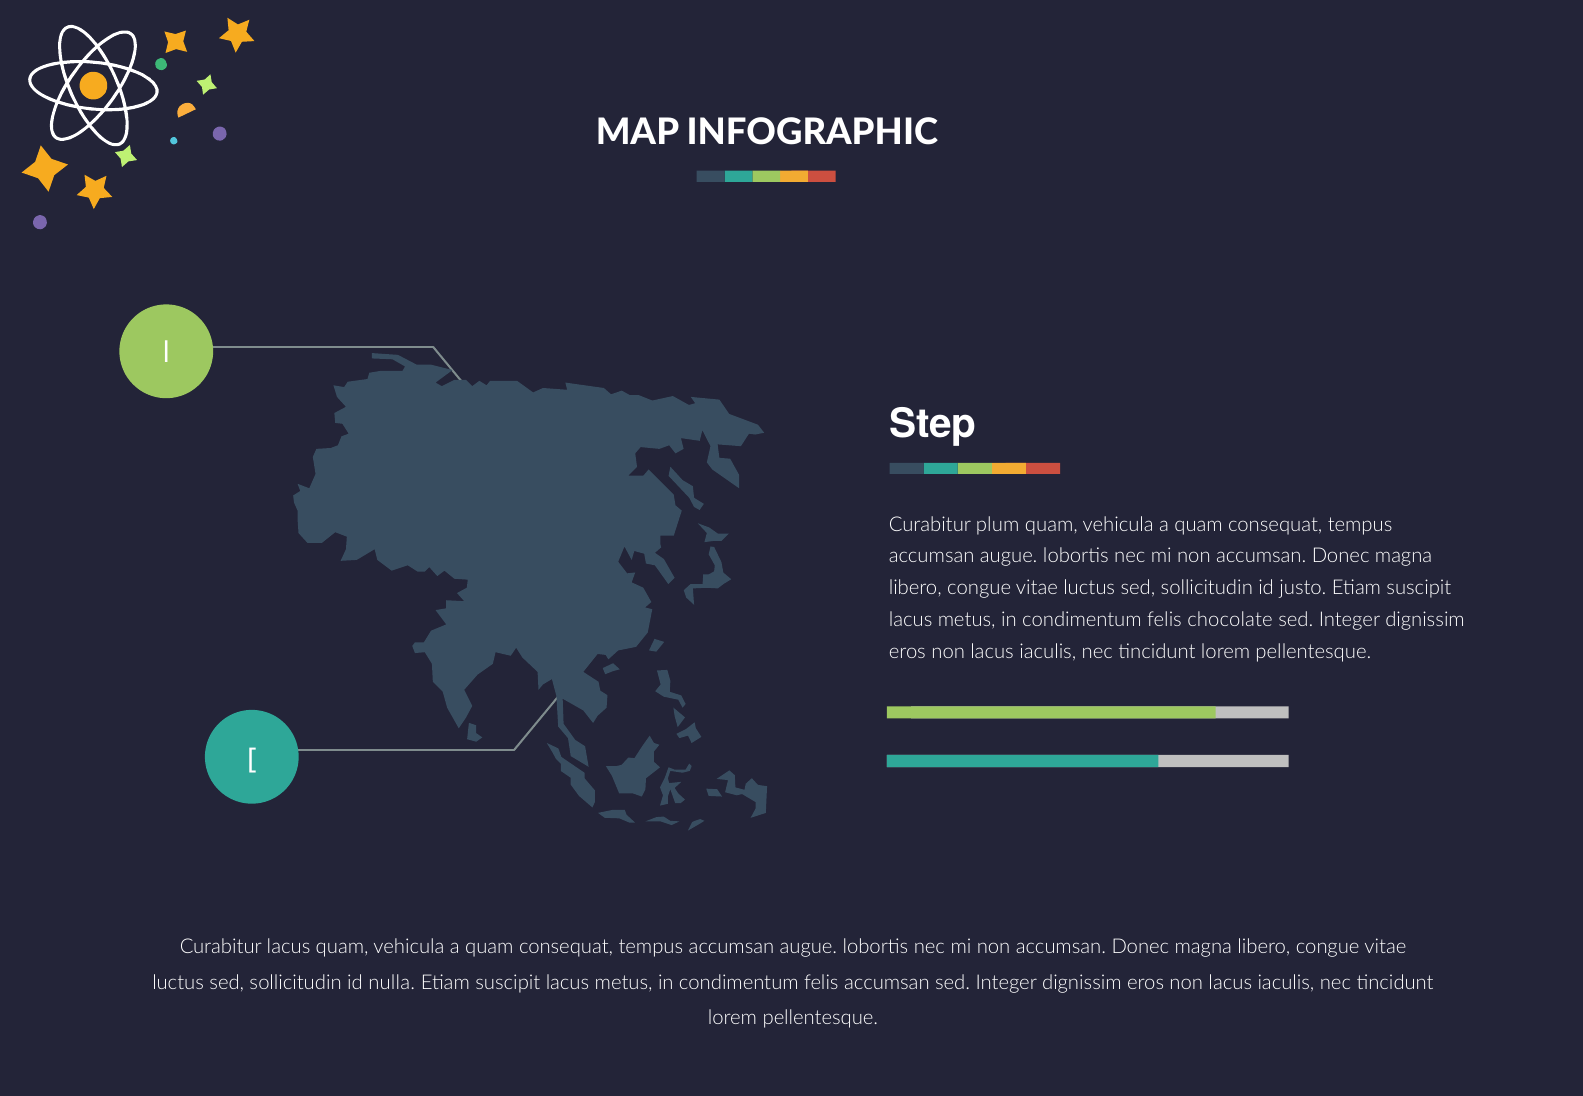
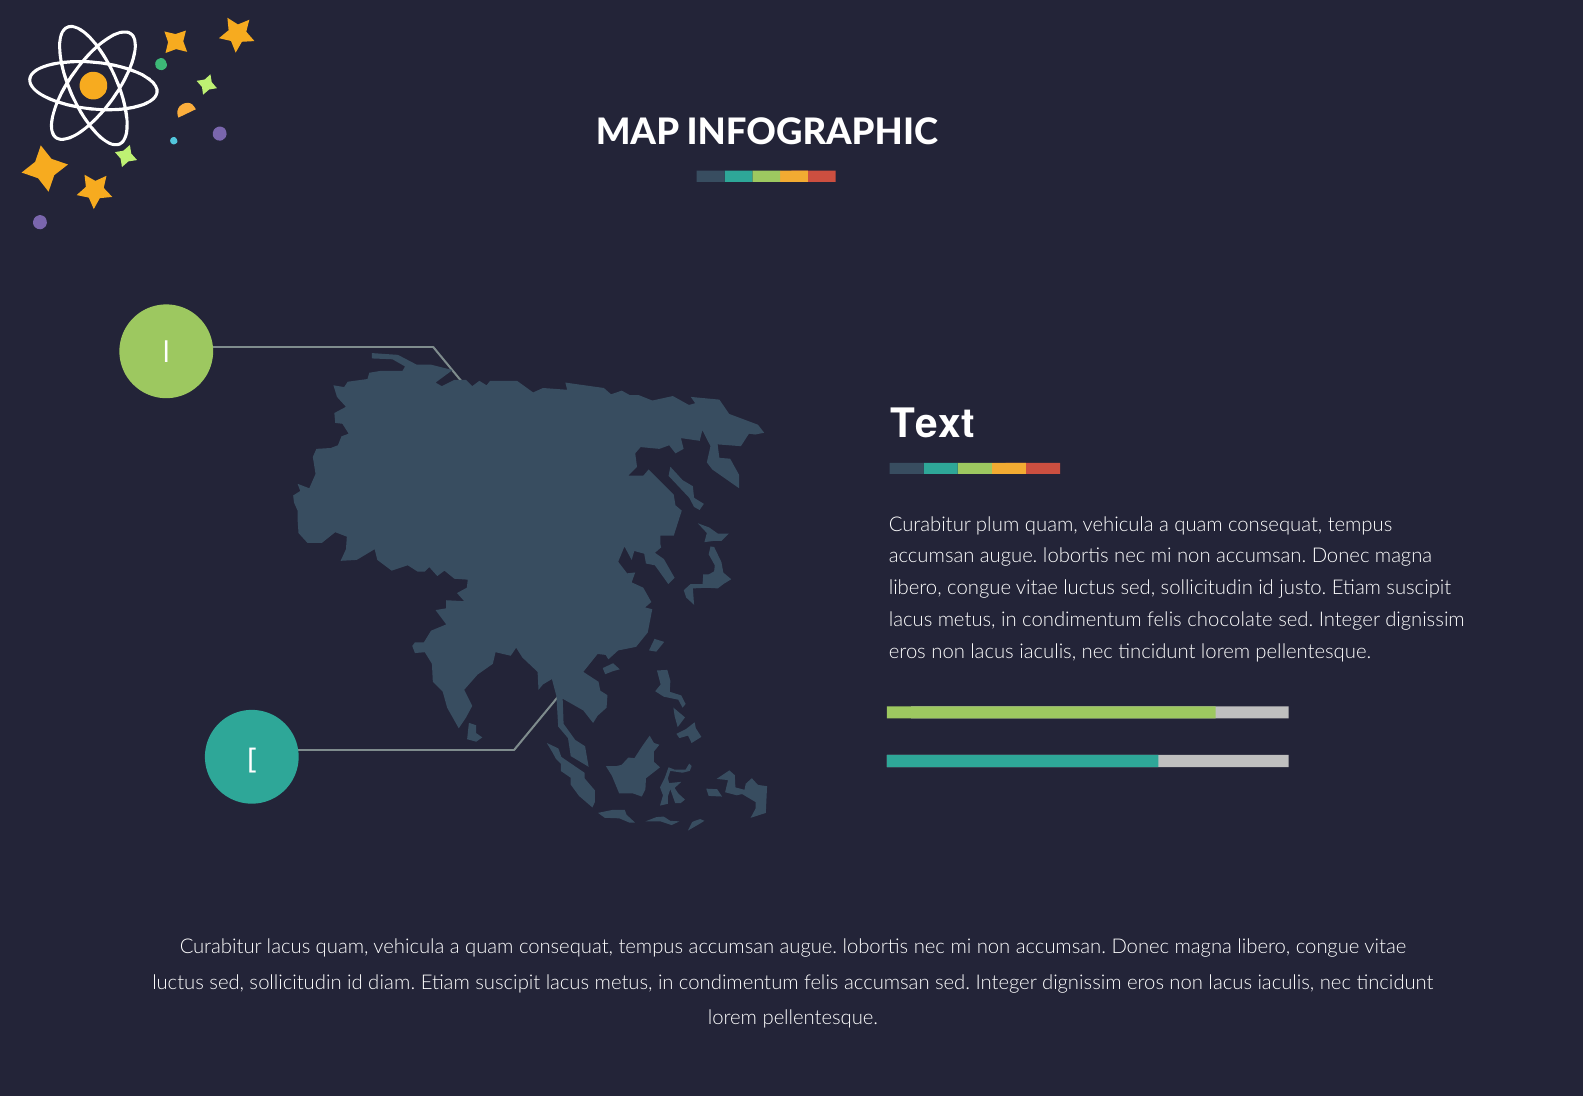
Step: Step -> Text (933, 424)
nulla: nulla -> diam (392, 982)
